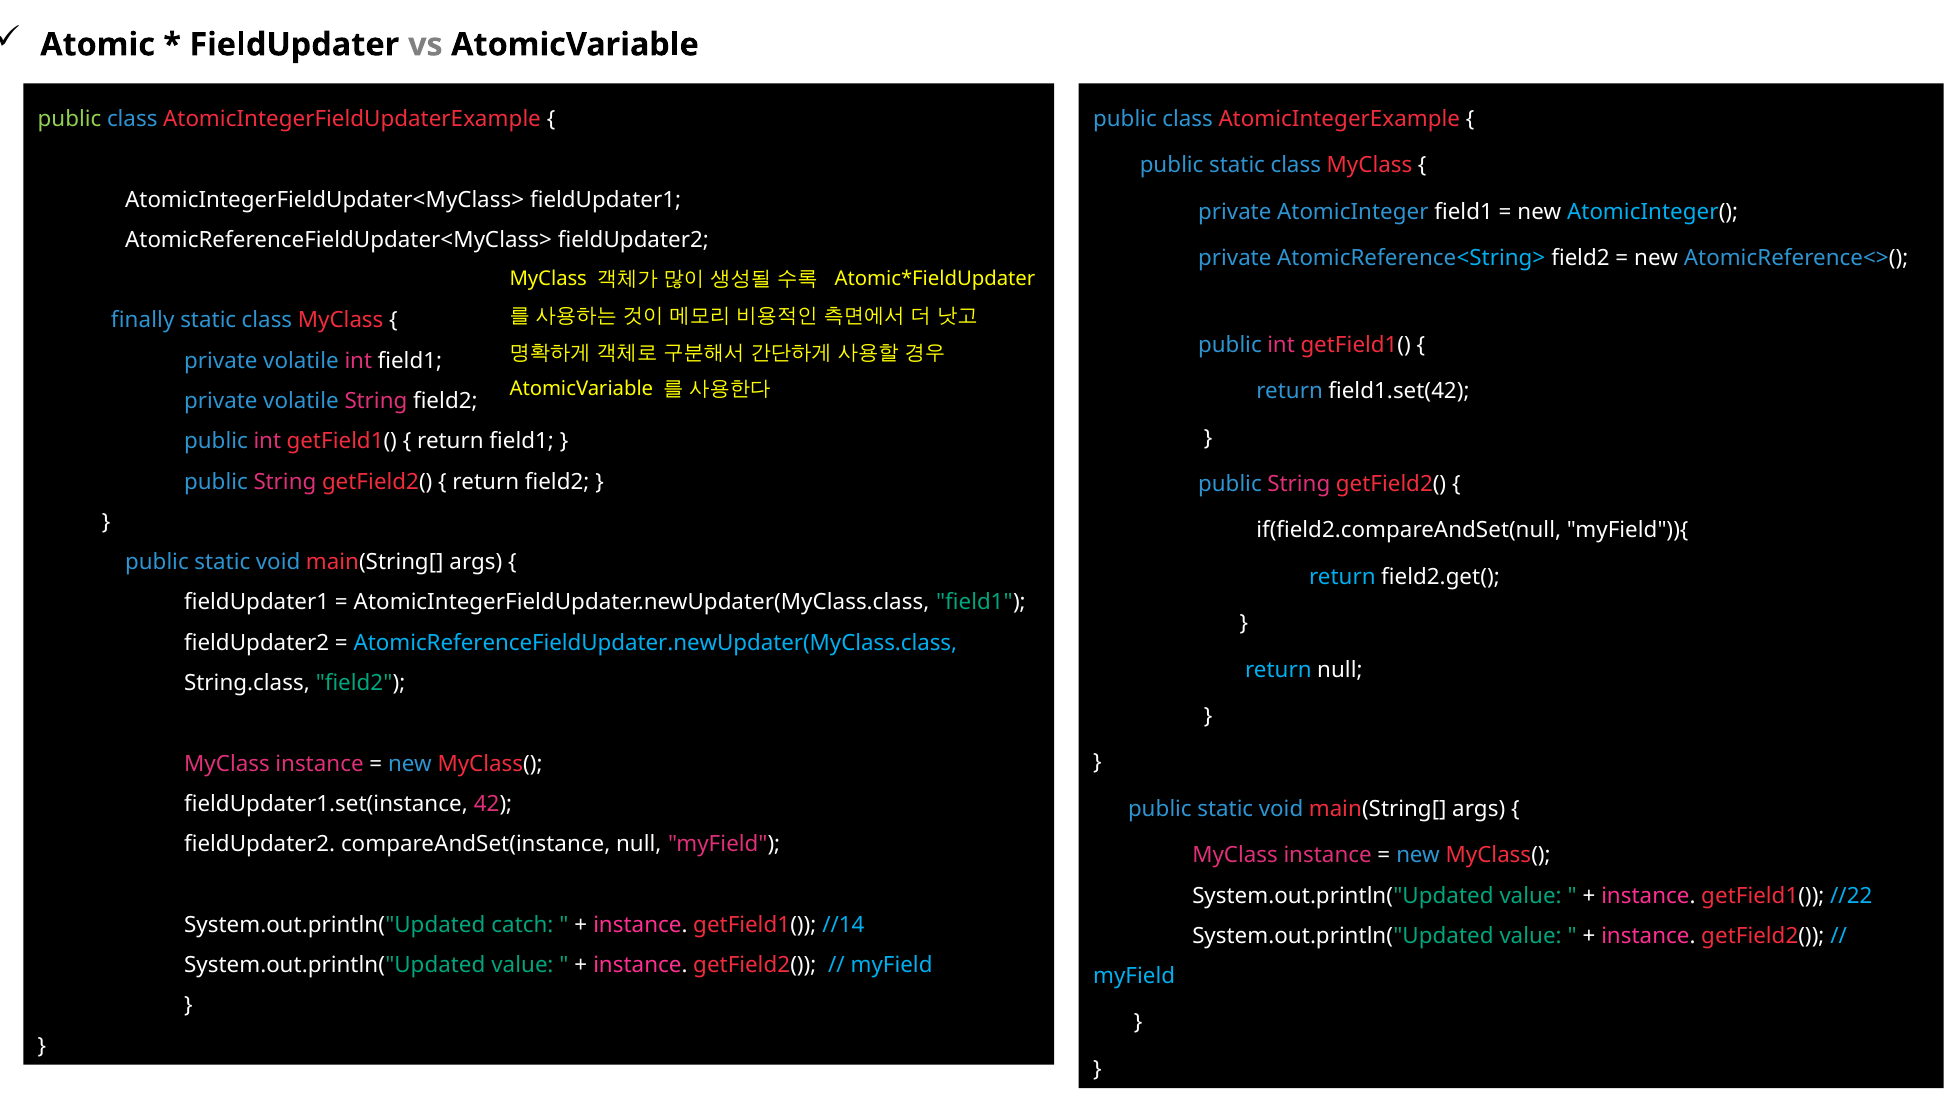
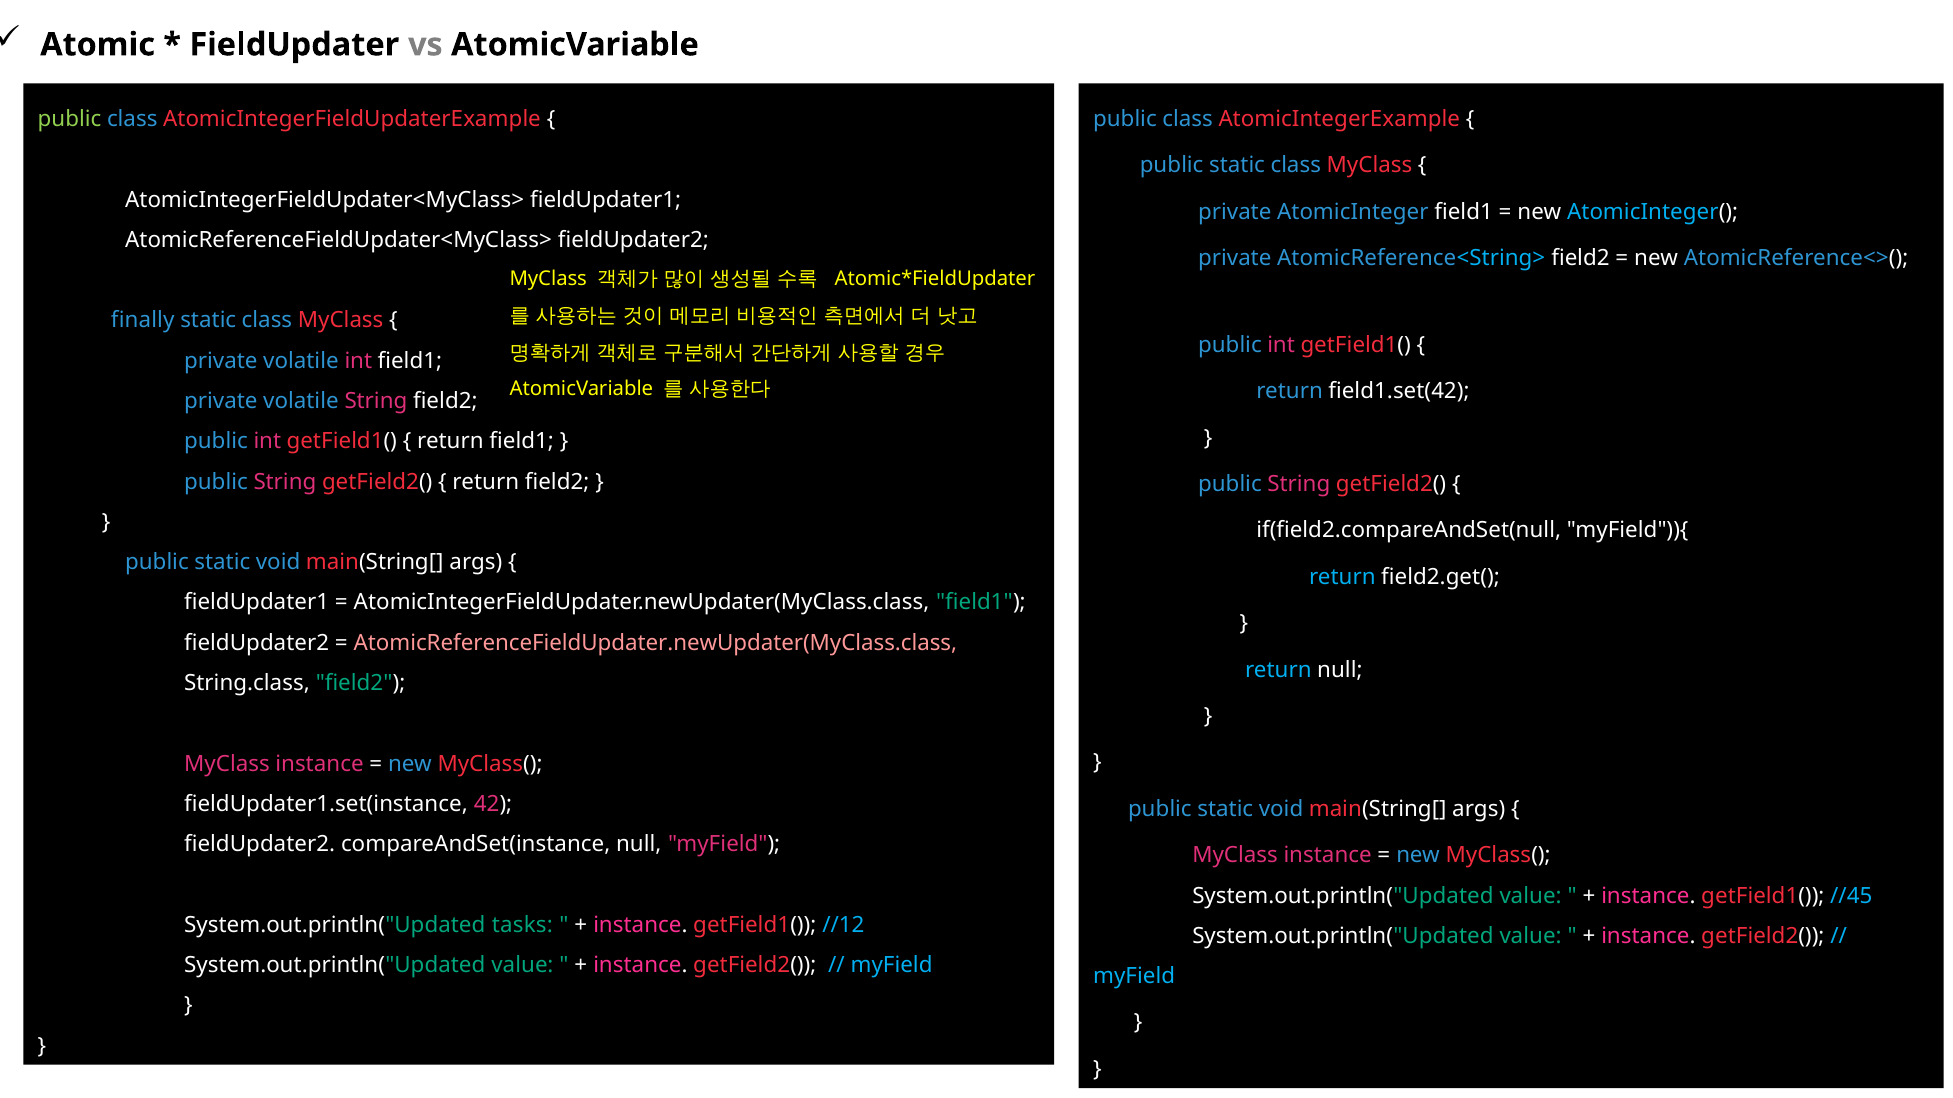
AtomicReferenceFieldUpdater.newUpdater(MyClass.class colour: light blue -> pink (655, 643)
//22: //22 -> //45 (1851, 896)
catch: catch -> tasks (522, 925)
//14: //14 -> //12 (843, 925)
